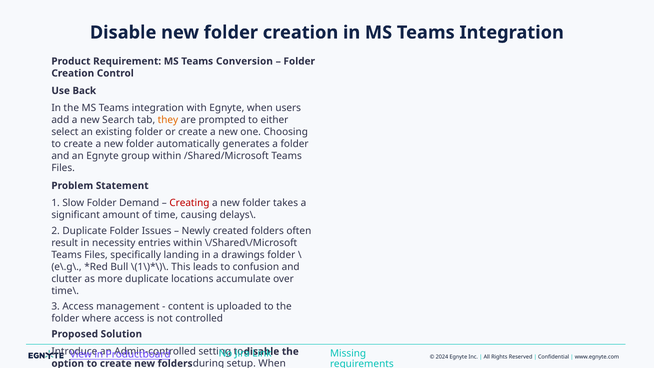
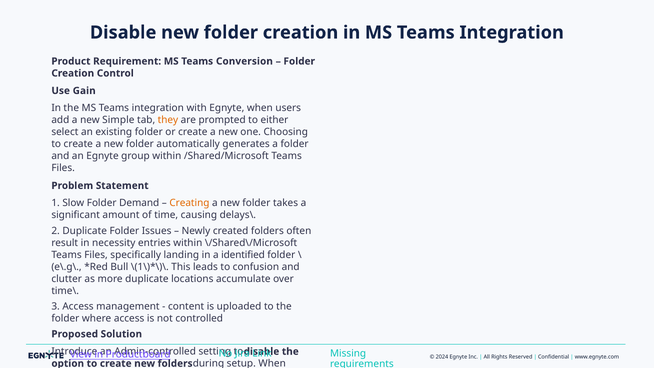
Back: Back -> Gain (84, 91)
Search: Search -> Simple (118, 120)
Creating colour: red -> orange (189, 203)
drawings: drawings -> identified (243, 255)
